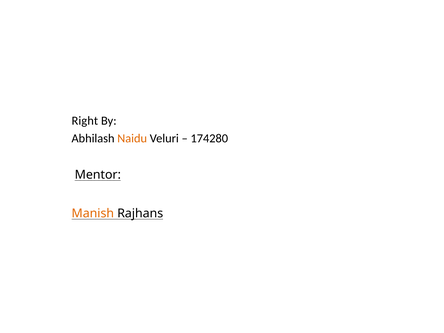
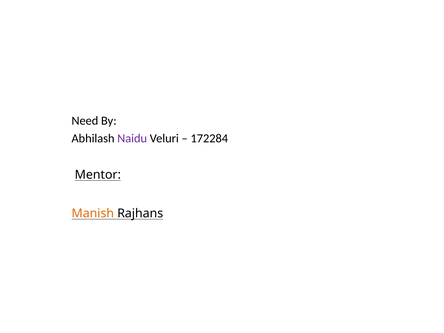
Right: Right -> Need (85, 121)
Naidu colour: orange -> purple (132, 138)
174280: 174280 -> 172284 (209, 138)
